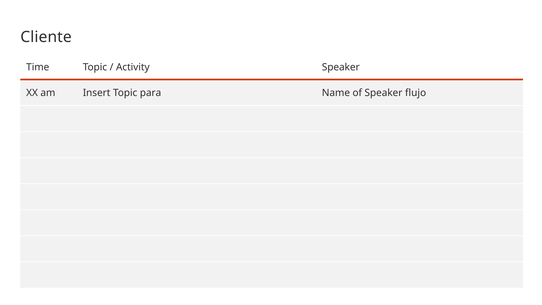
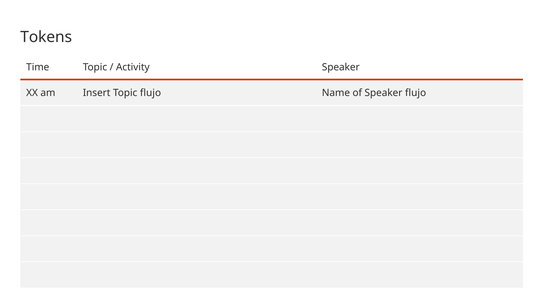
Cliente: Cliente -> Tokens (46, 37)
Topic para: para -> flujo (151, 93)
